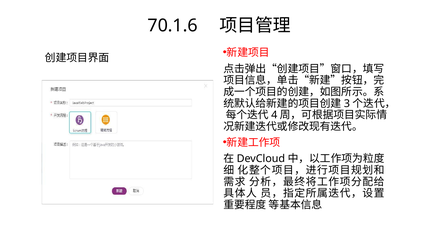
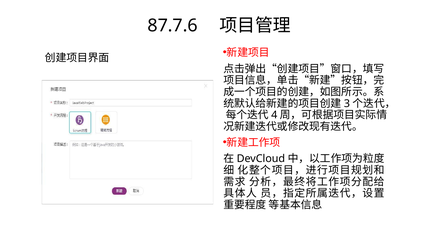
70.1.6: 70.1.6 -> 87.7.6 (173, 26)
